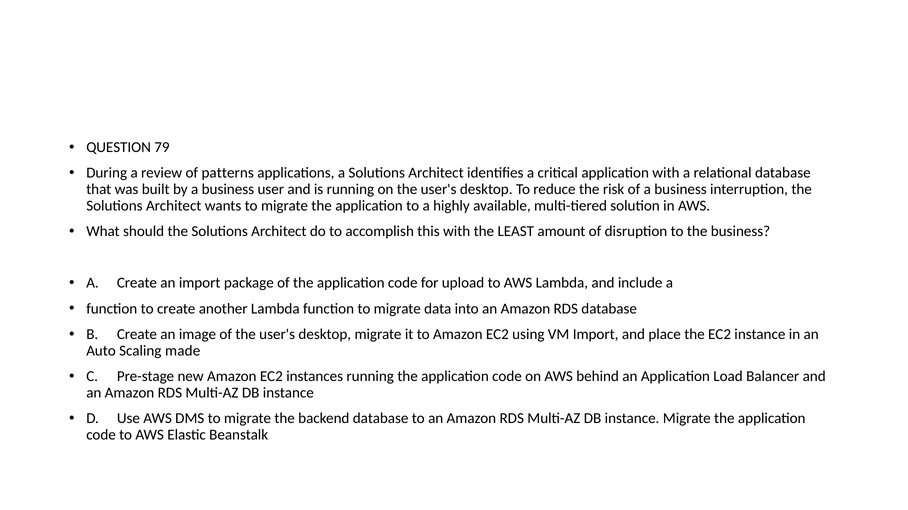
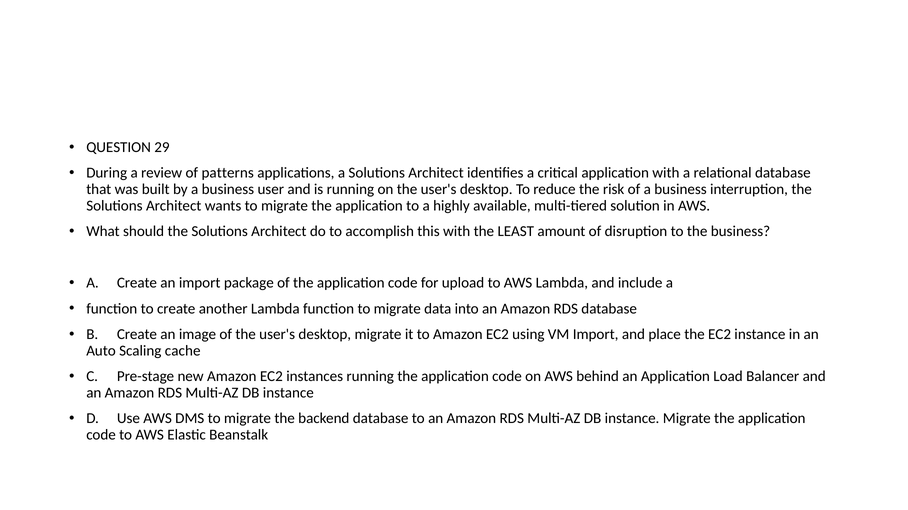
79: 79 -> 29 (162, 147)
made: made -> cache (183, 351)
